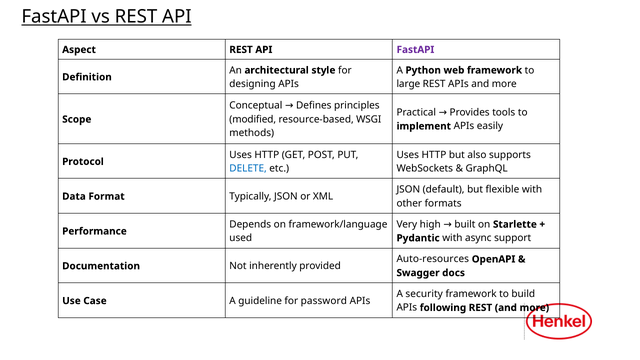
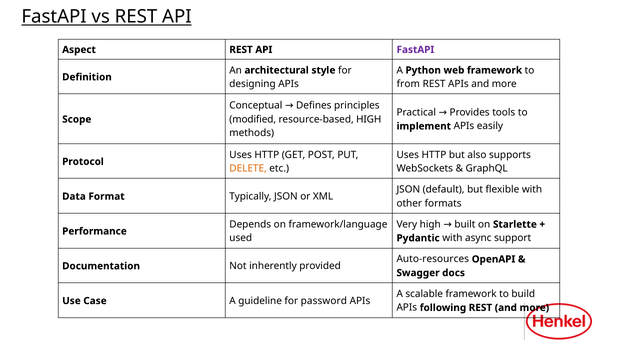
large: large -> from (408, 84)
resource-based WSGI: WSGI -> HIGH (369, 119)
DELETE colour: blue -> orange (248, 168)
security: security -> scalable (424, 294)
